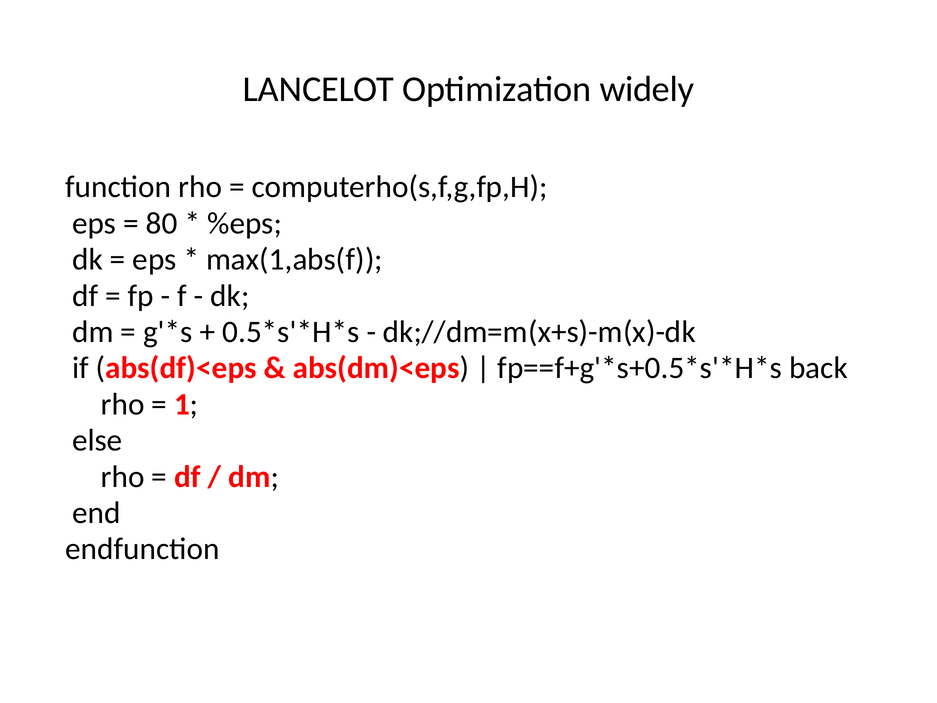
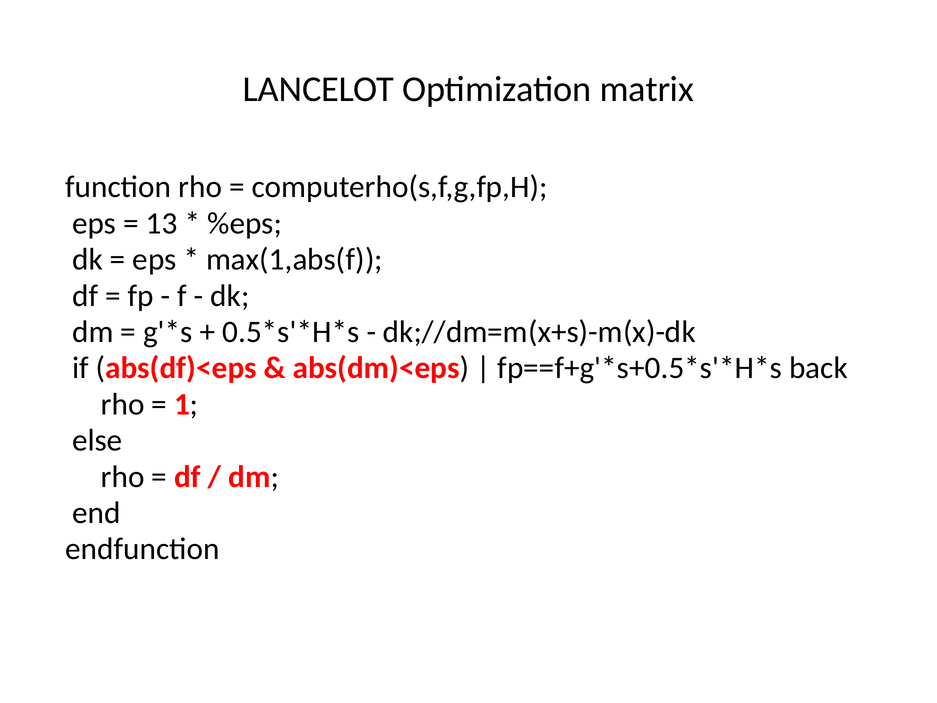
widely: widely -> matrix (647, 89)
80: 80 -> 13 (162, 223)
